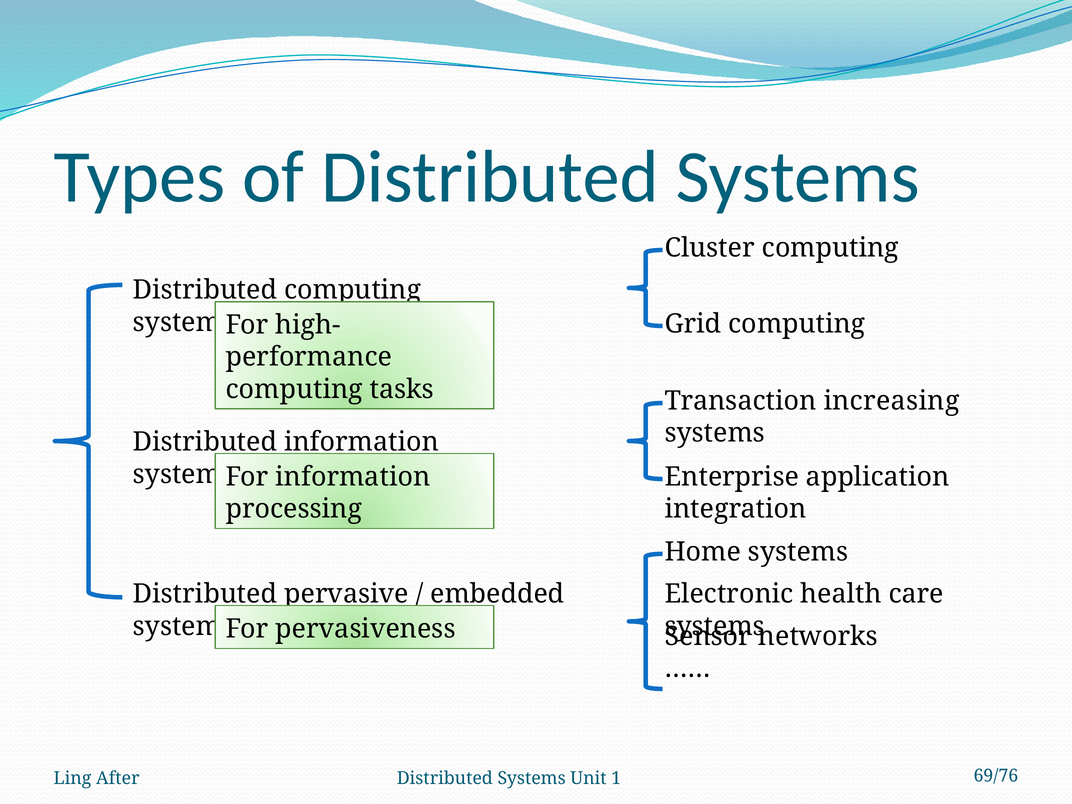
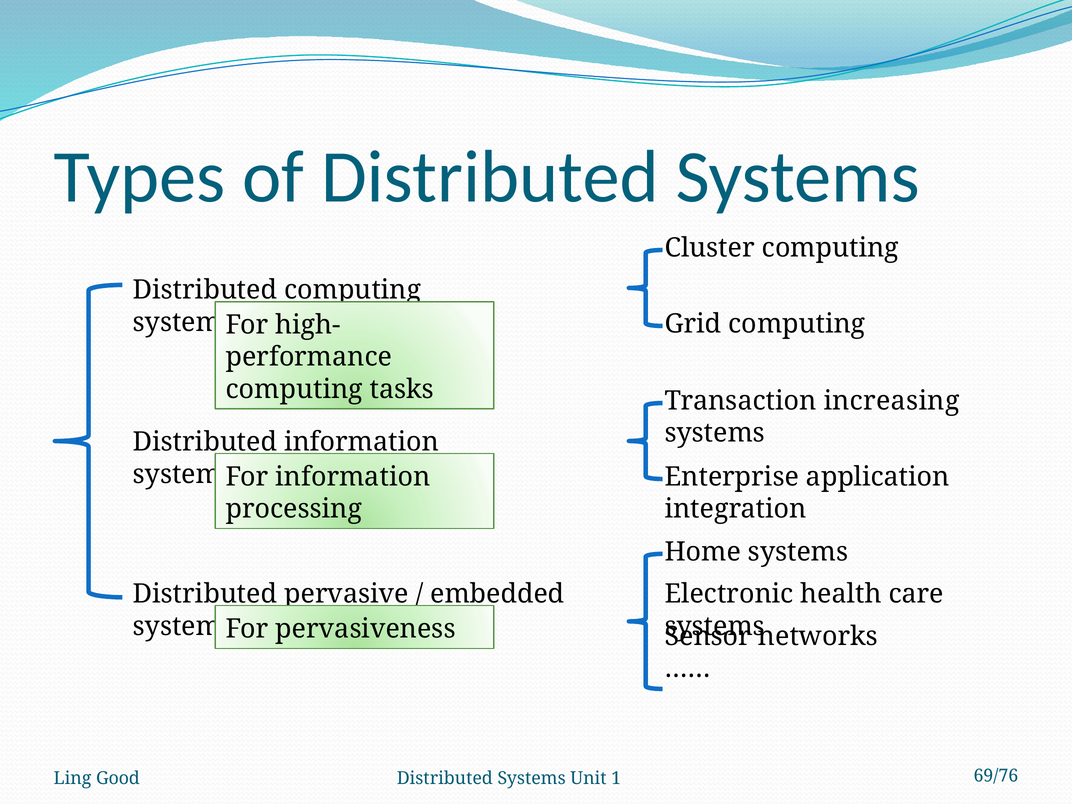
After: After -> Good (118, 778)
